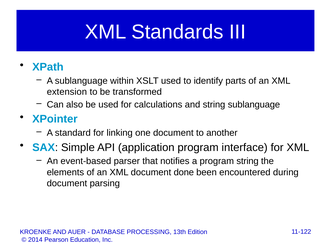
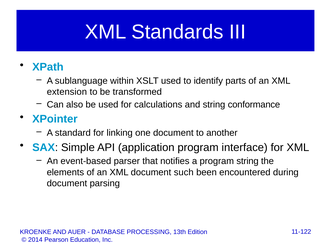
string sublanguage: sublanguage -> conformance (254, 105)
done: done -> such (184, 172)
